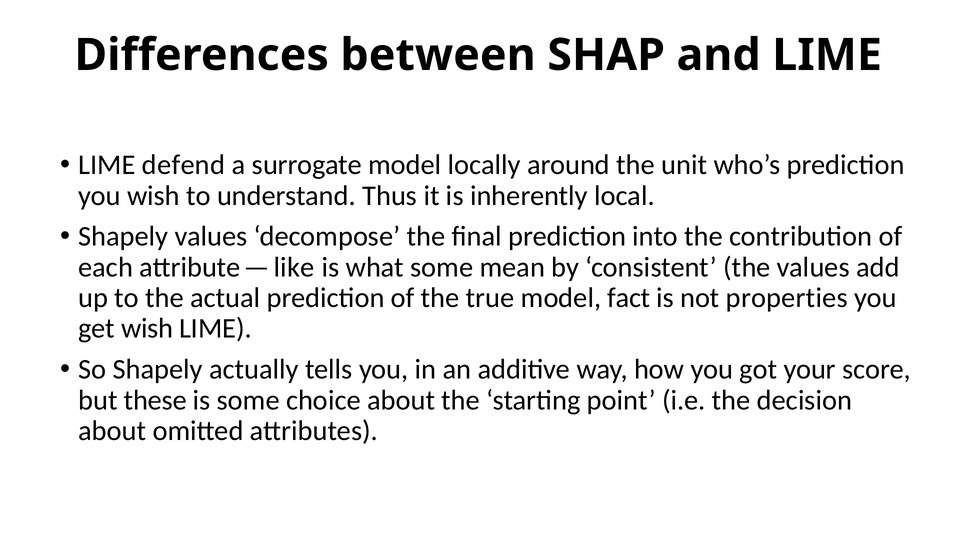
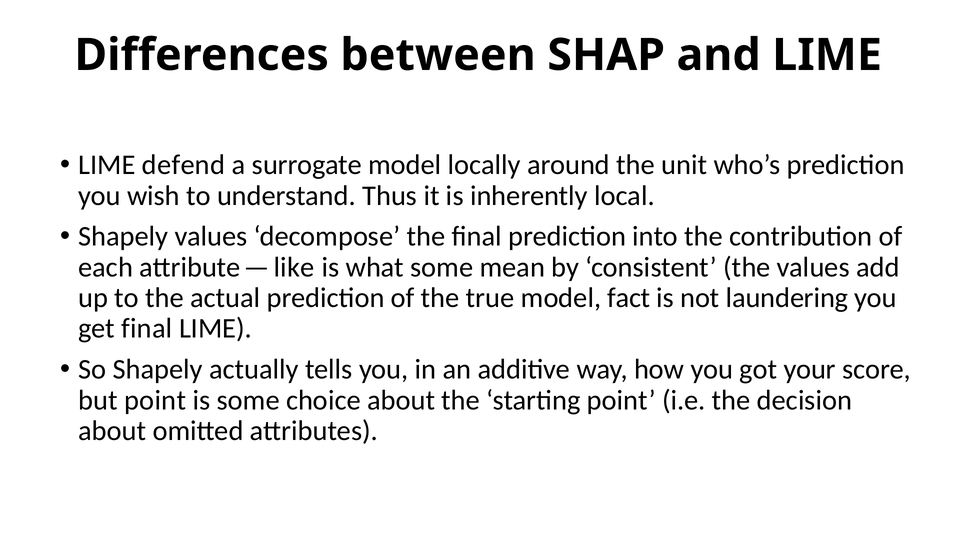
properties: properties -> laundering (787, 298)
get wish: wish -> final (147, 329)
but these: these -> point (155, 400)
